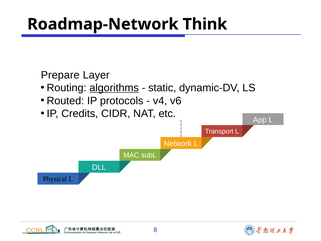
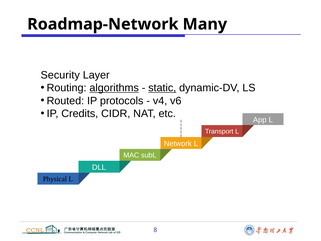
Think: Think -> Many (205, 24)
Prepare: Prepare -> Security (60, 75)
static underline: none -> present (162, 88)
